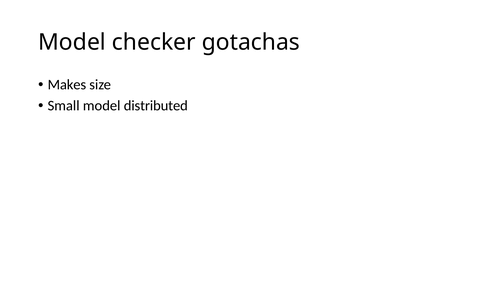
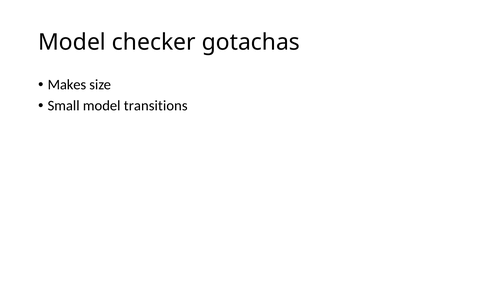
distributed: distributed -> transitions (156, 106)
